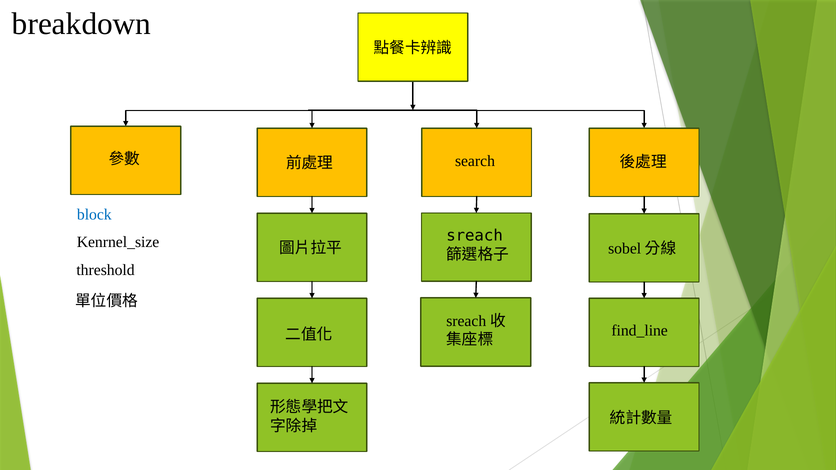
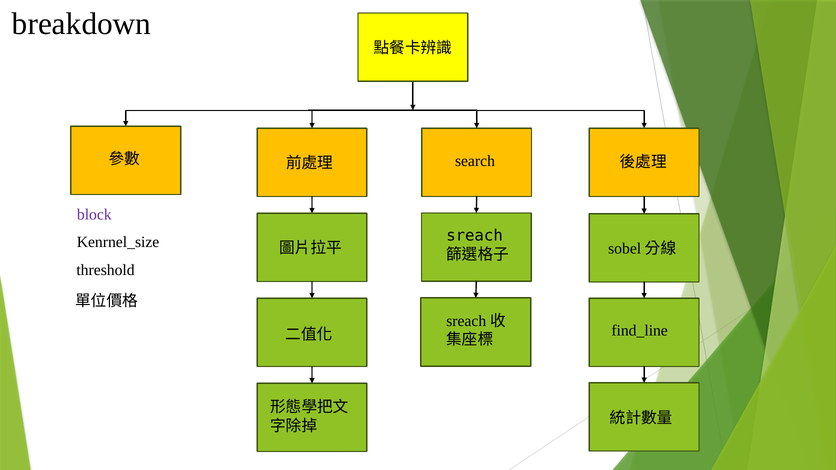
block colour: blue -> purple (94, 215)
